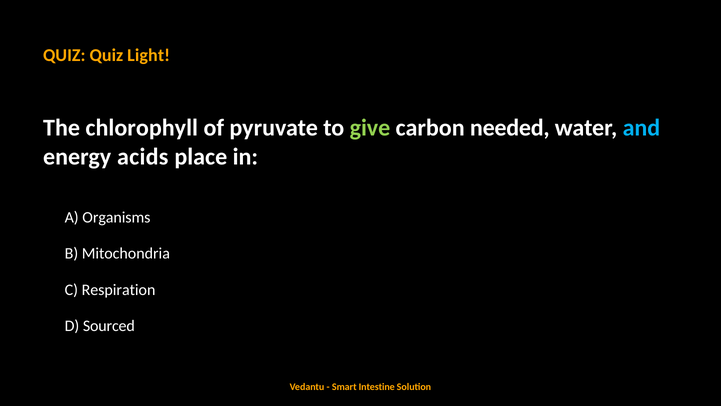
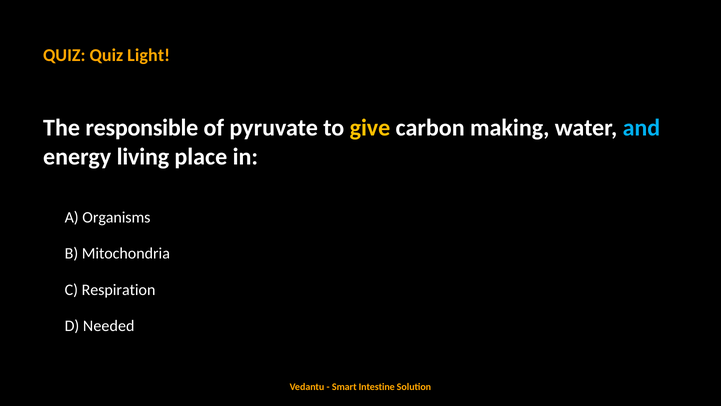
chlorophyll: chlorophyll -> responsible (142, 128)
give colour: light green -> yellow (370, 128)
needed: needed -> making (510, 128)
acids: acids -> living (143, 157)
Sourced: Sourced -> Needed (109, 326)
